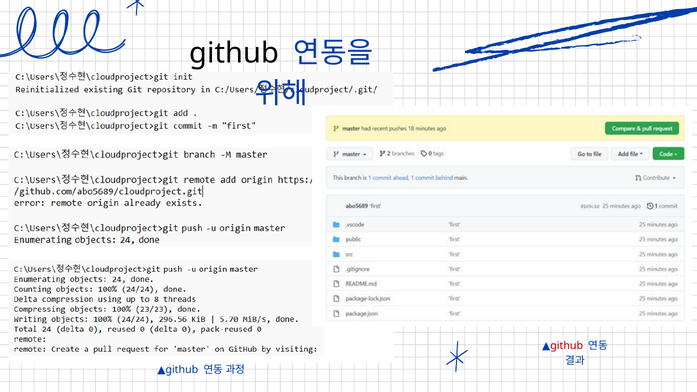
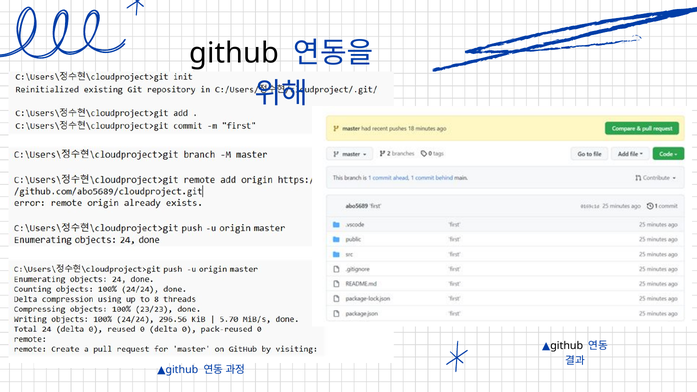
github colour: red -> black (567, 346)
